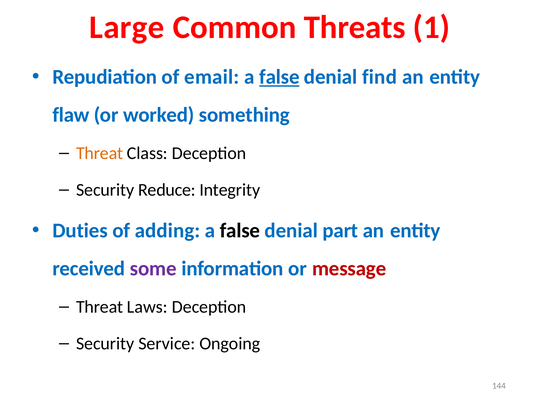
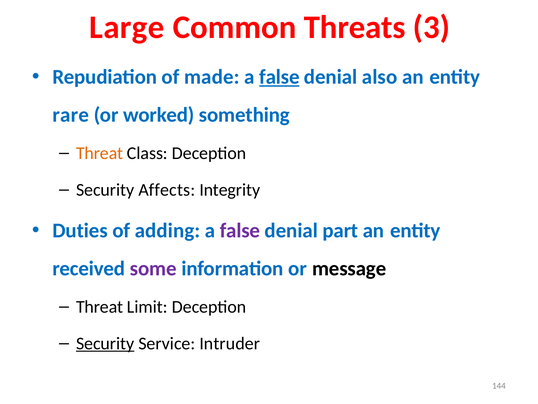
1: 1 -> 3 (431, 27)
email: email -> made (212, 77)
find: find -> also (380, 77)
flaw: flaw -> rare (71, 115)
Reduce: Reduce -> Affects (167, 190)
false colour: black -> purple (240, 230)
message colour: red -> black (349, 268)
Laws: Laws -> Limit (147, 306)
Security underline: none -> present (105, 343)
Ongoing: Ongoing -> Intruder (230, 343)
